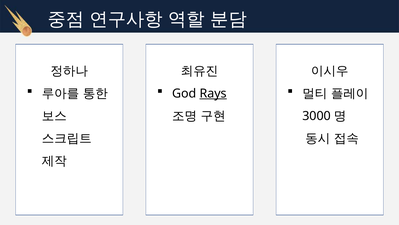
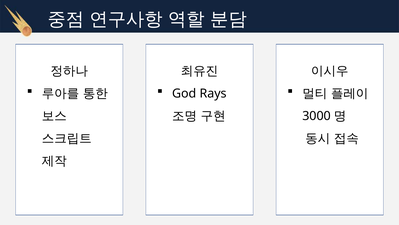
Rays underline: present -> none (213, 93)
